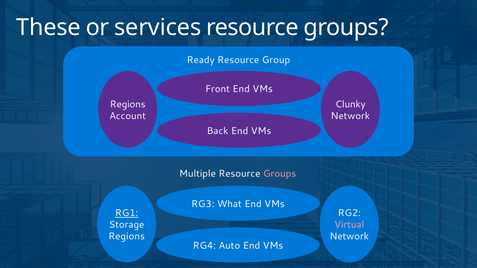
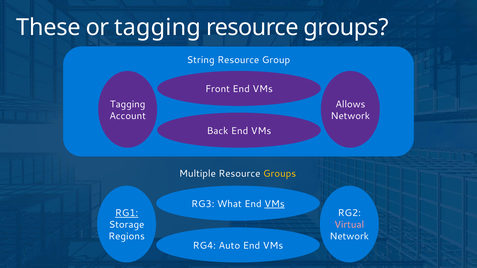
or services: services -> tagging (158, 27)
Ready: Ready -> String (201, 60)
Regions: Regions -> Tagging (128, 104)
Clunky: Clunky -> Allows (350, 104)
Groups colour: pink -> yellow (280, 174)
VMs underline: none -> present (275, 204)
